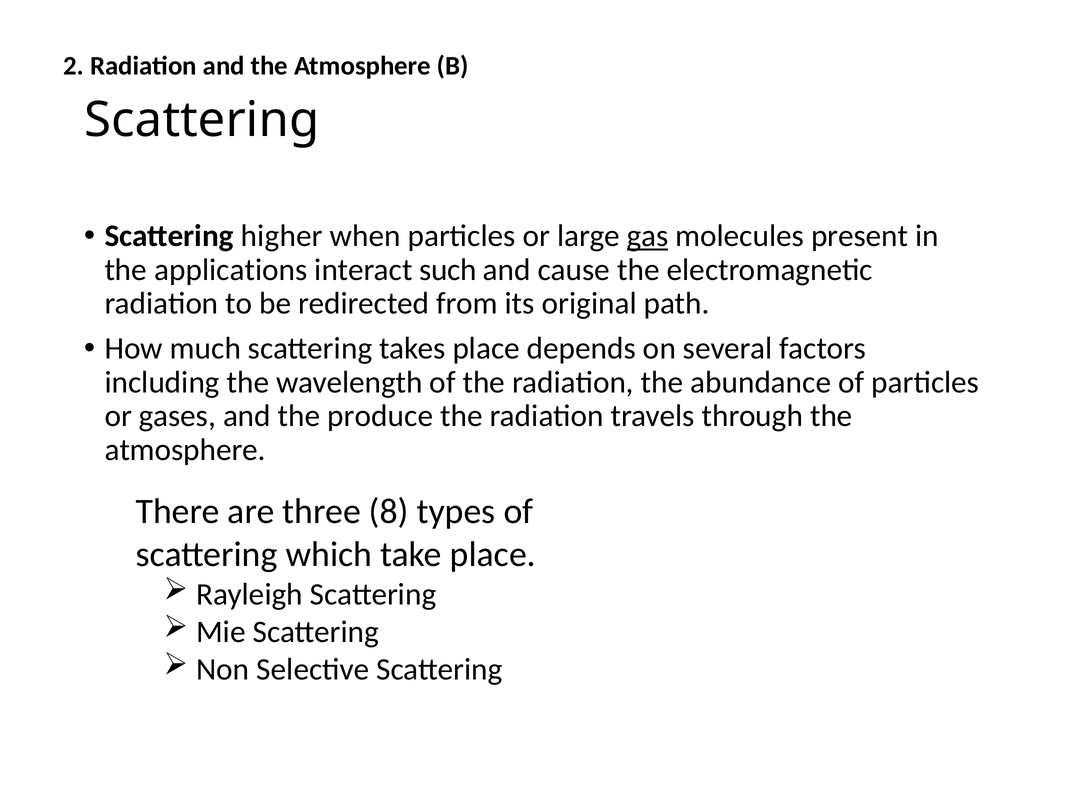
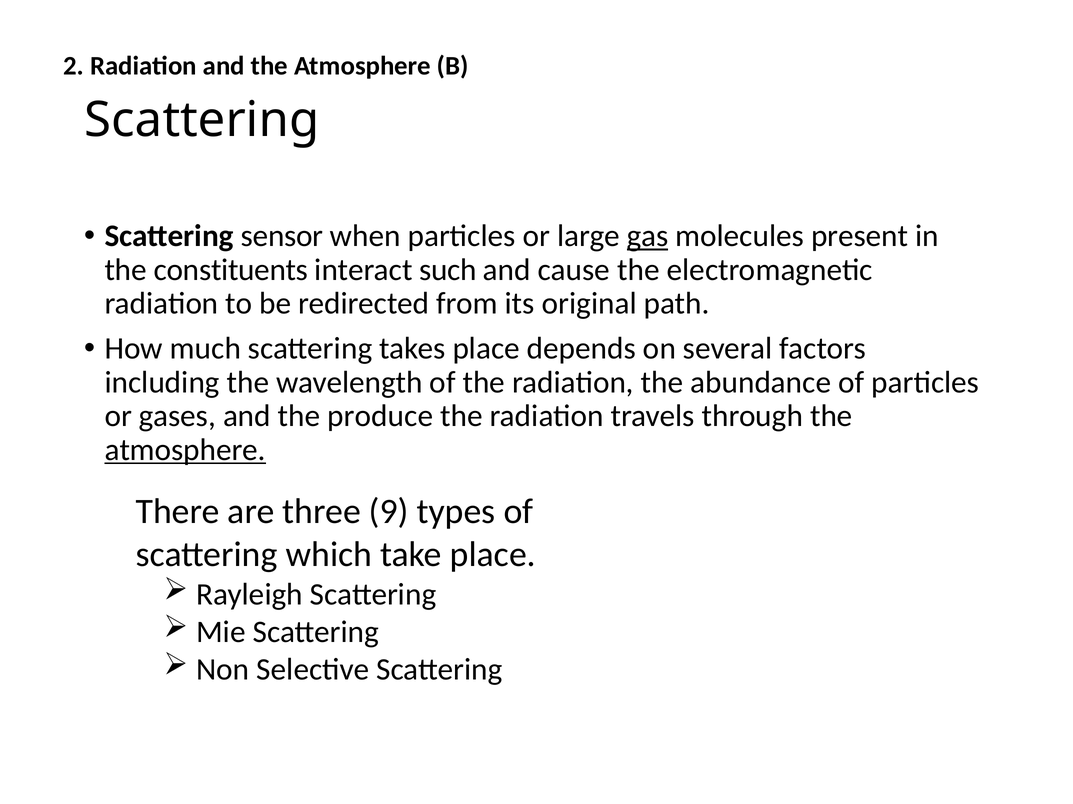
higher: higher -> sensor (282, 236)
applications: applications -> constituents (231, 270)
atmosphere underline: none -> present (185, 450)
8: 8 -> 9 (389, 512)
